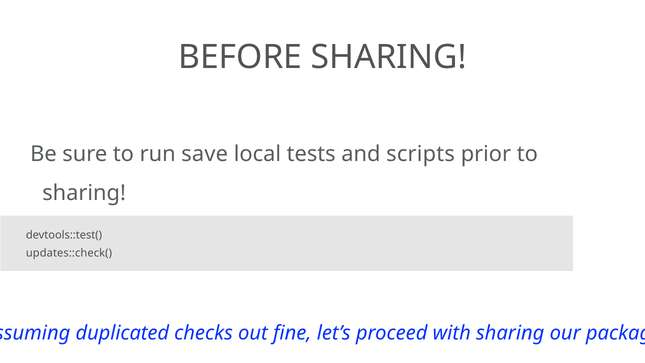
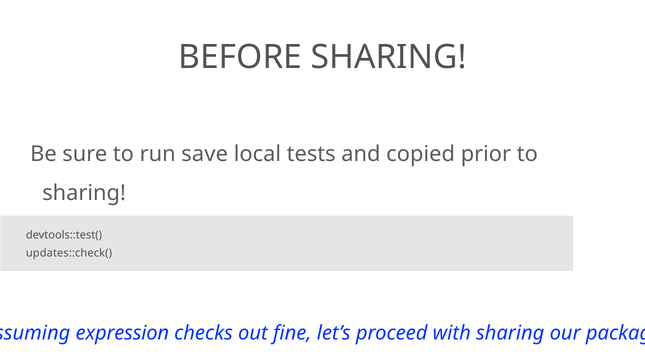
scripts: scripts -> copied (421, 154)
duplicated: duplicated -> expression (122, 333)
